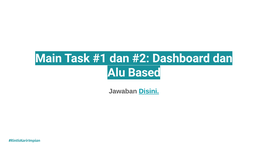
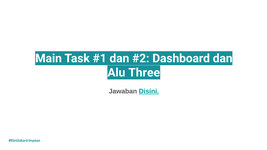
Based: Based -> Three (144, 73)
